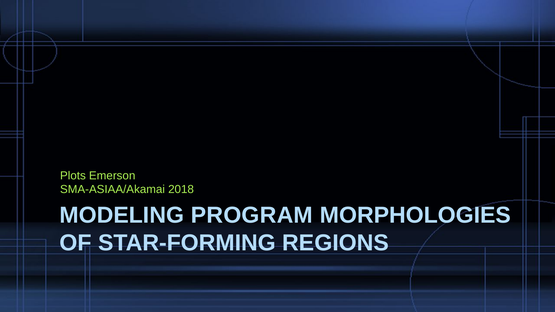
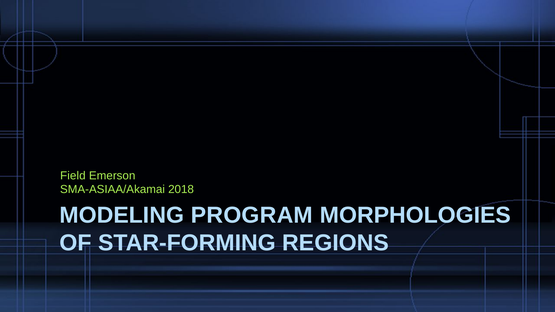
Plots: Plots -> Field (73, 176)
